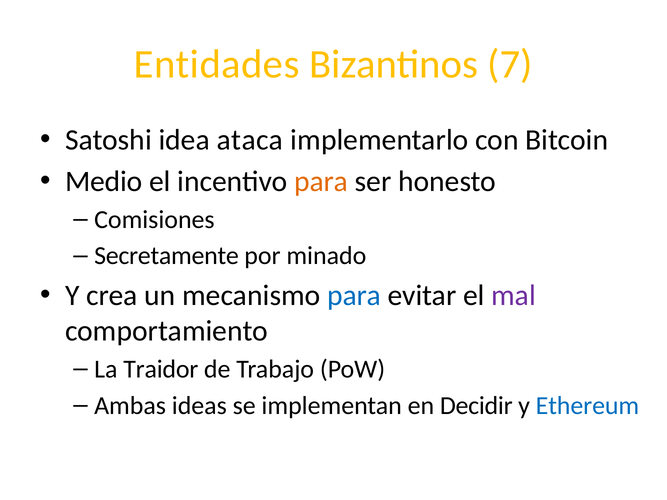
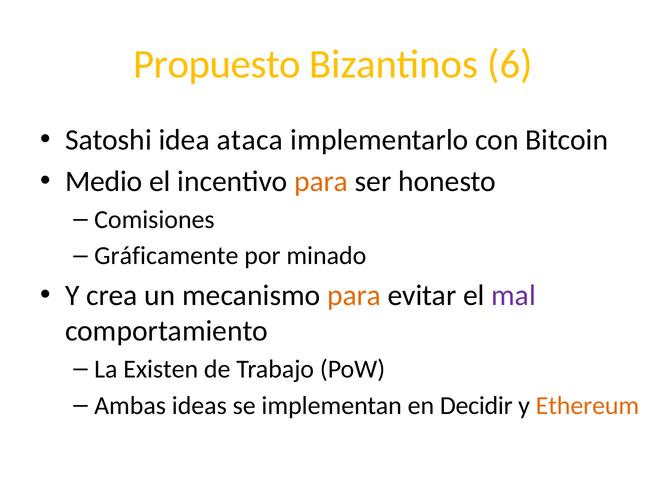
Entidades: Entidades -> Propuesto (217, 65)
7: 7 -> 6 (510, 65)
Secretamente: Secretamente -> Gráficamente (166, 256)
para colour: blue -> orange (354, 296)
Traidor: Traidor -> Existen (161, 369)
Ethereum colour: blue -> orange (587, 406)
